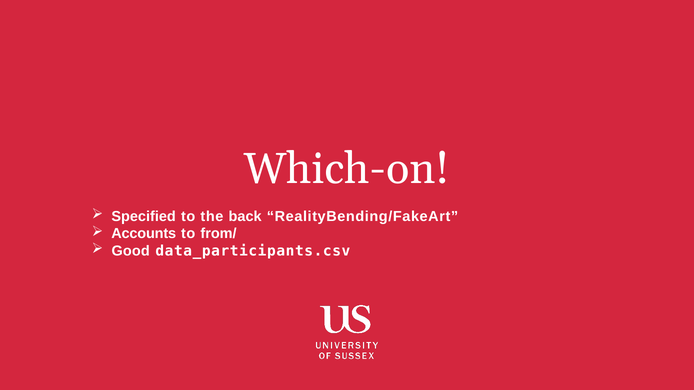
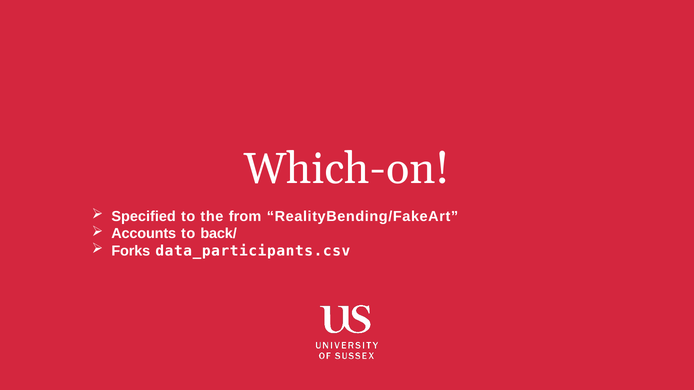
back: back -> from (245, 217)
from/: from/ -> back/ (219, 234)
Good: Good -> Forks (131, 251)
